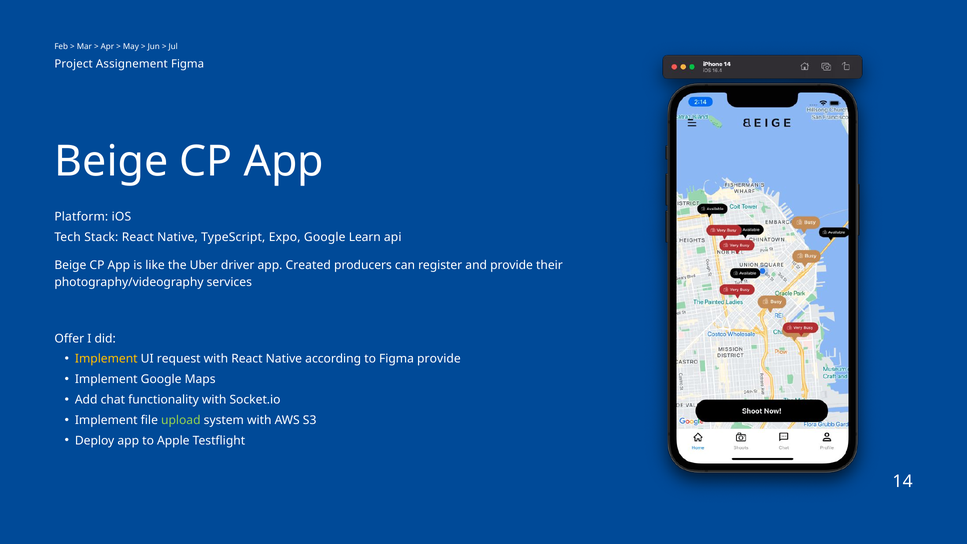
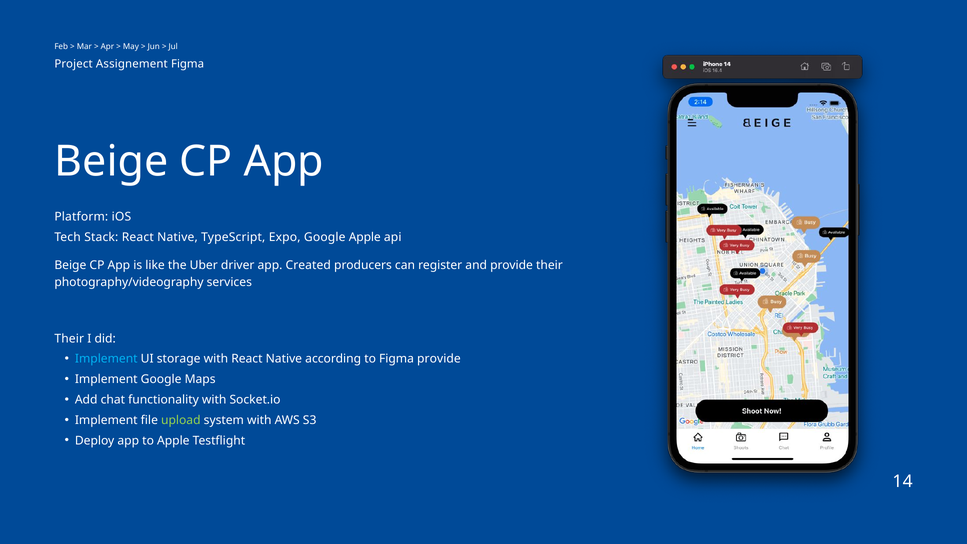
Google Learn: Learn -> Apple (365, 237)
Offer: Offer -> Their (69, 338)
Implement colour: yellow -> light blue (106, 359)
request: request -> storage (179, 359)
